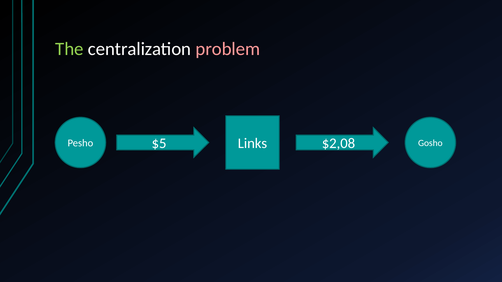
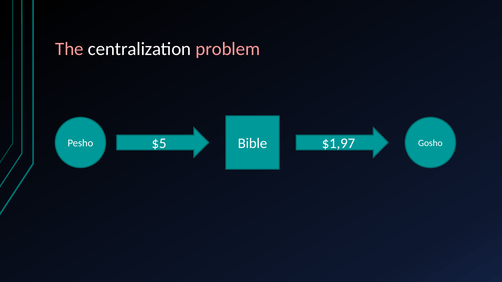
The colour: light green -> pink (69, 49)
$2,08: $2,08 -> $1,97 (338, 144)
Links: Links -> Bible (252, 144)
